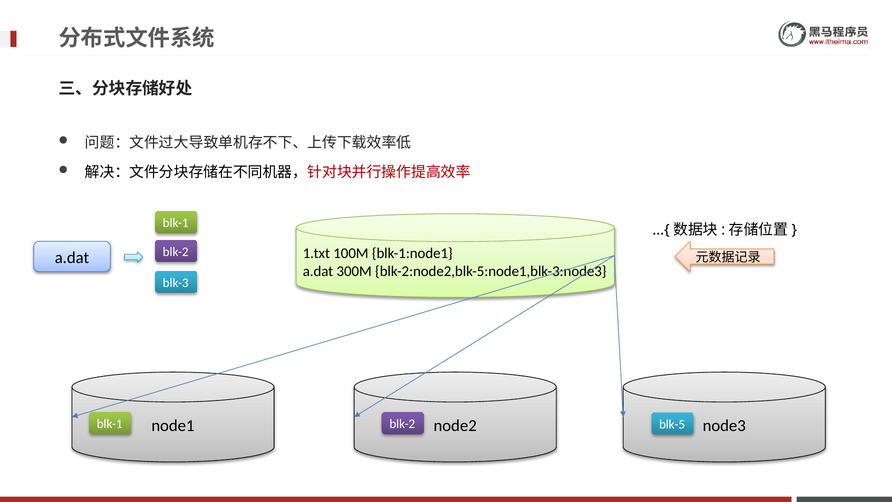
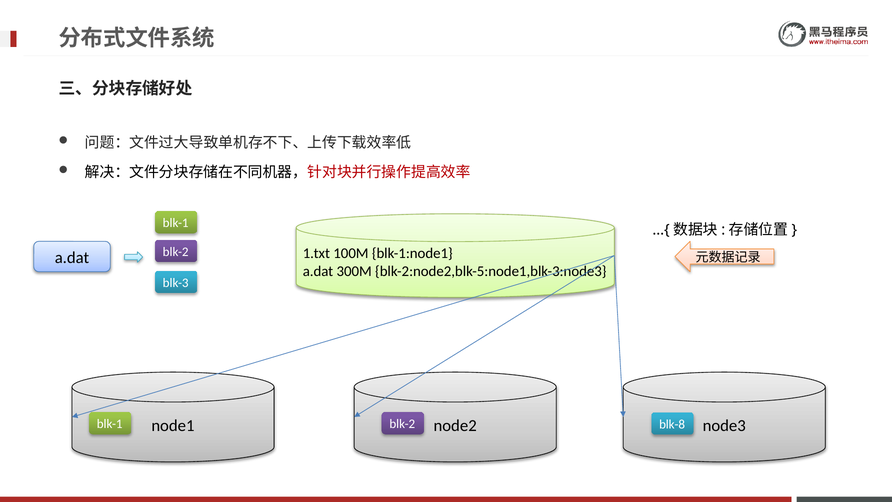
blk-5: blk-5 -> blk-8 (672, 424)
